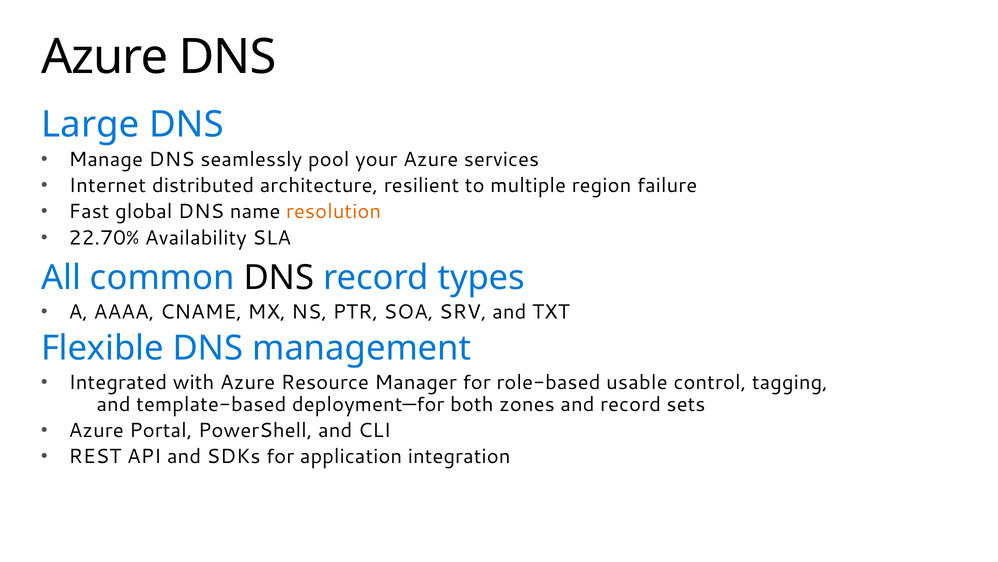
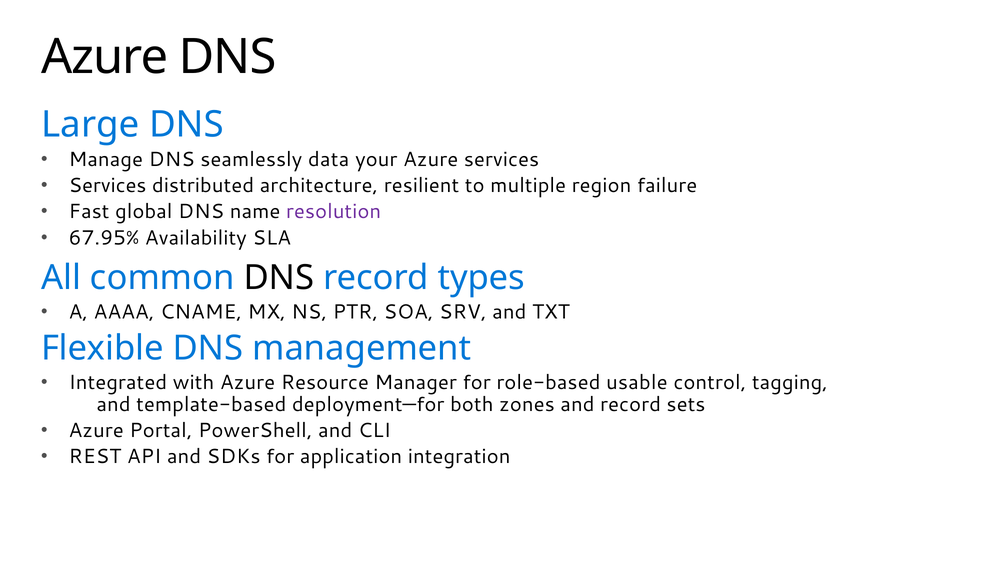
pool: pool -> data (329, 159)
Internet: Internet -> Services (108, 185)
resolution colour: orange -> purple (334, 211)
22.70%: 22.70% -> 67.95% (104, 238)
